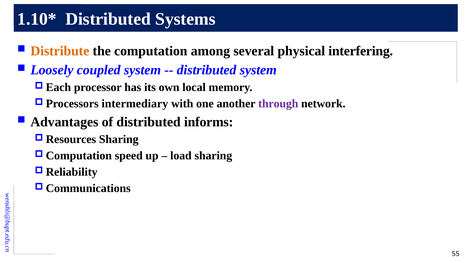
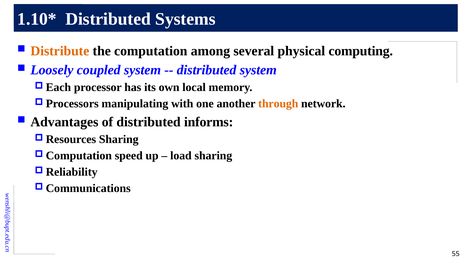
interfering: interfering -> computing (361, 51)
intermediary: intermediary -> manipulating (135, 104)
through colour: purple -> orange (278, 104)
